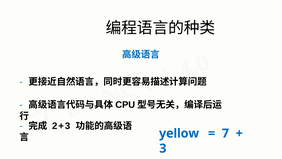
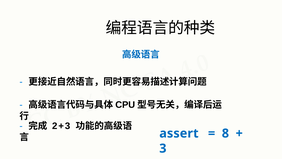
yellow: yellow -> assert (179, 133)
7: 7 -> 8 (225, 133)
